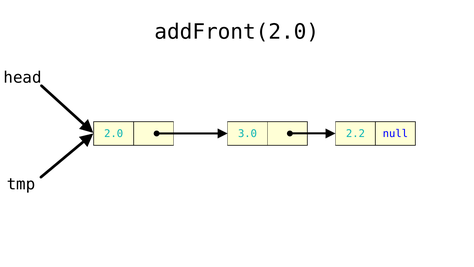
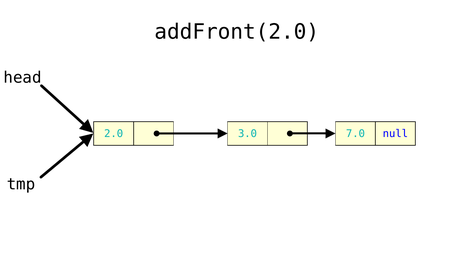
2.2: 2.2 -> 7.0 (355, 133)
